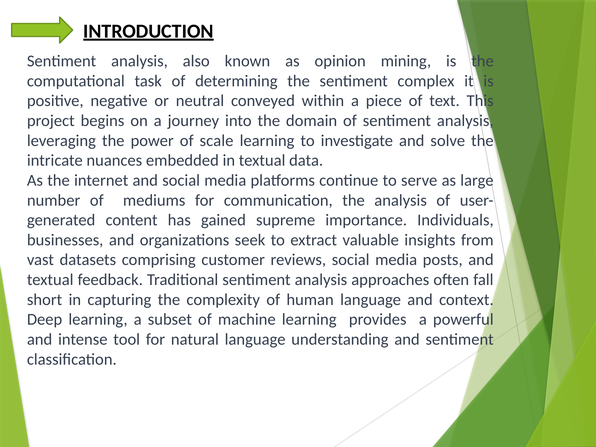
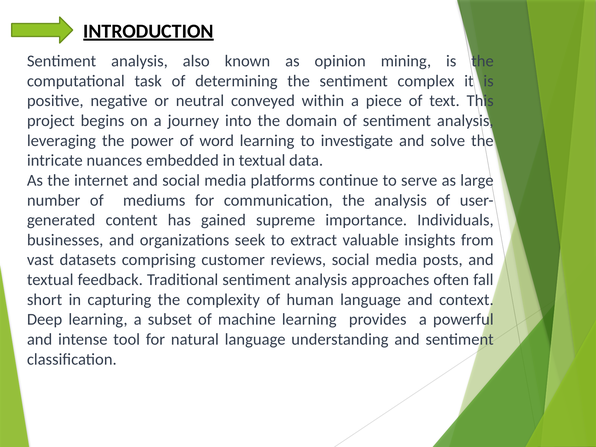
scale: scale -> word (217, 141)
